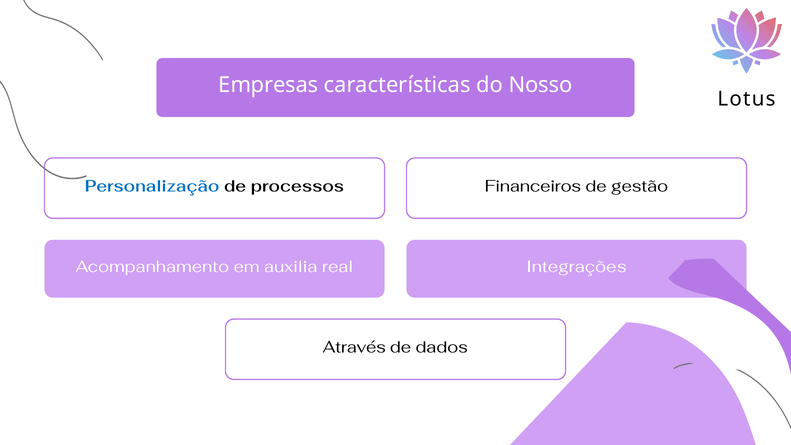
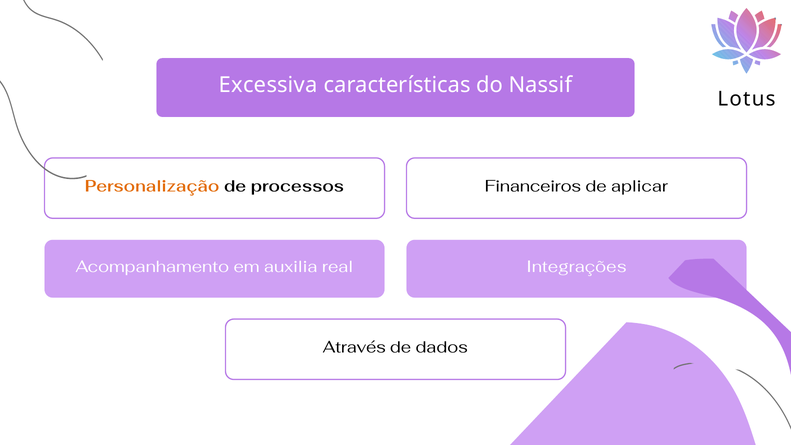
Empresas: Empresas -> Excessiva (268, 85)
Nosso: Nosso -> Nassif (540, 85)
Personalização colour: blue -> orange (152, 186)
gestão: gestão -> aplicar (640, 186)
